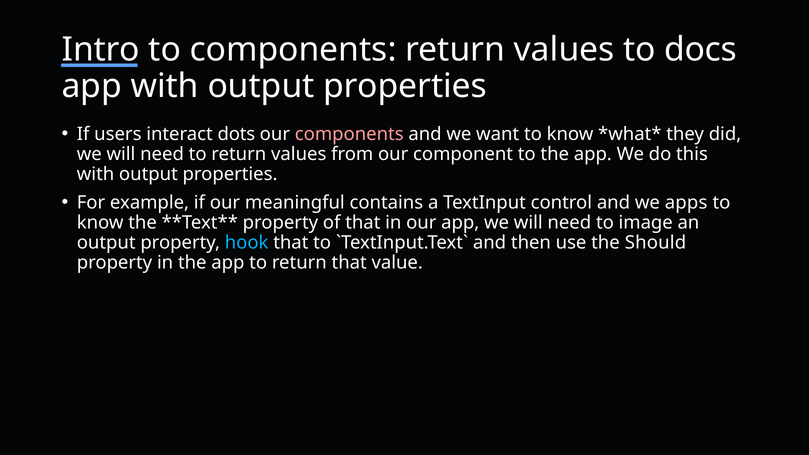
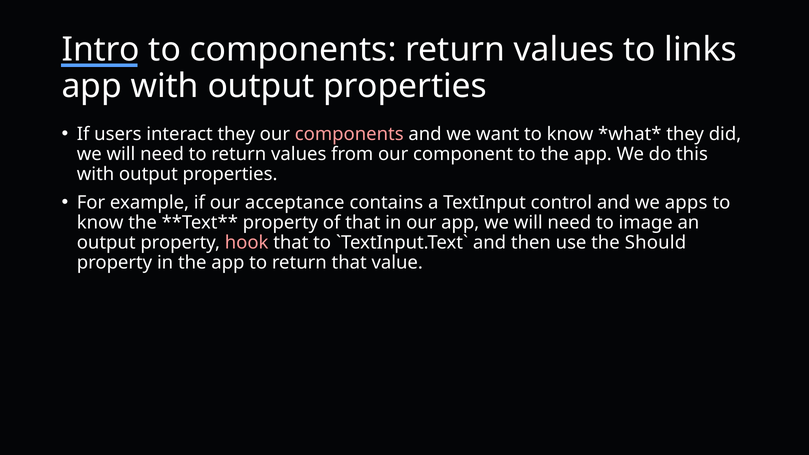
docs: docs -> links (701, 50)
interact dots: dots -> they (236, 134)
meaningful: meaningful -> acceptance (295, 202)
hook colour: light blue -> pink (247, 242)
